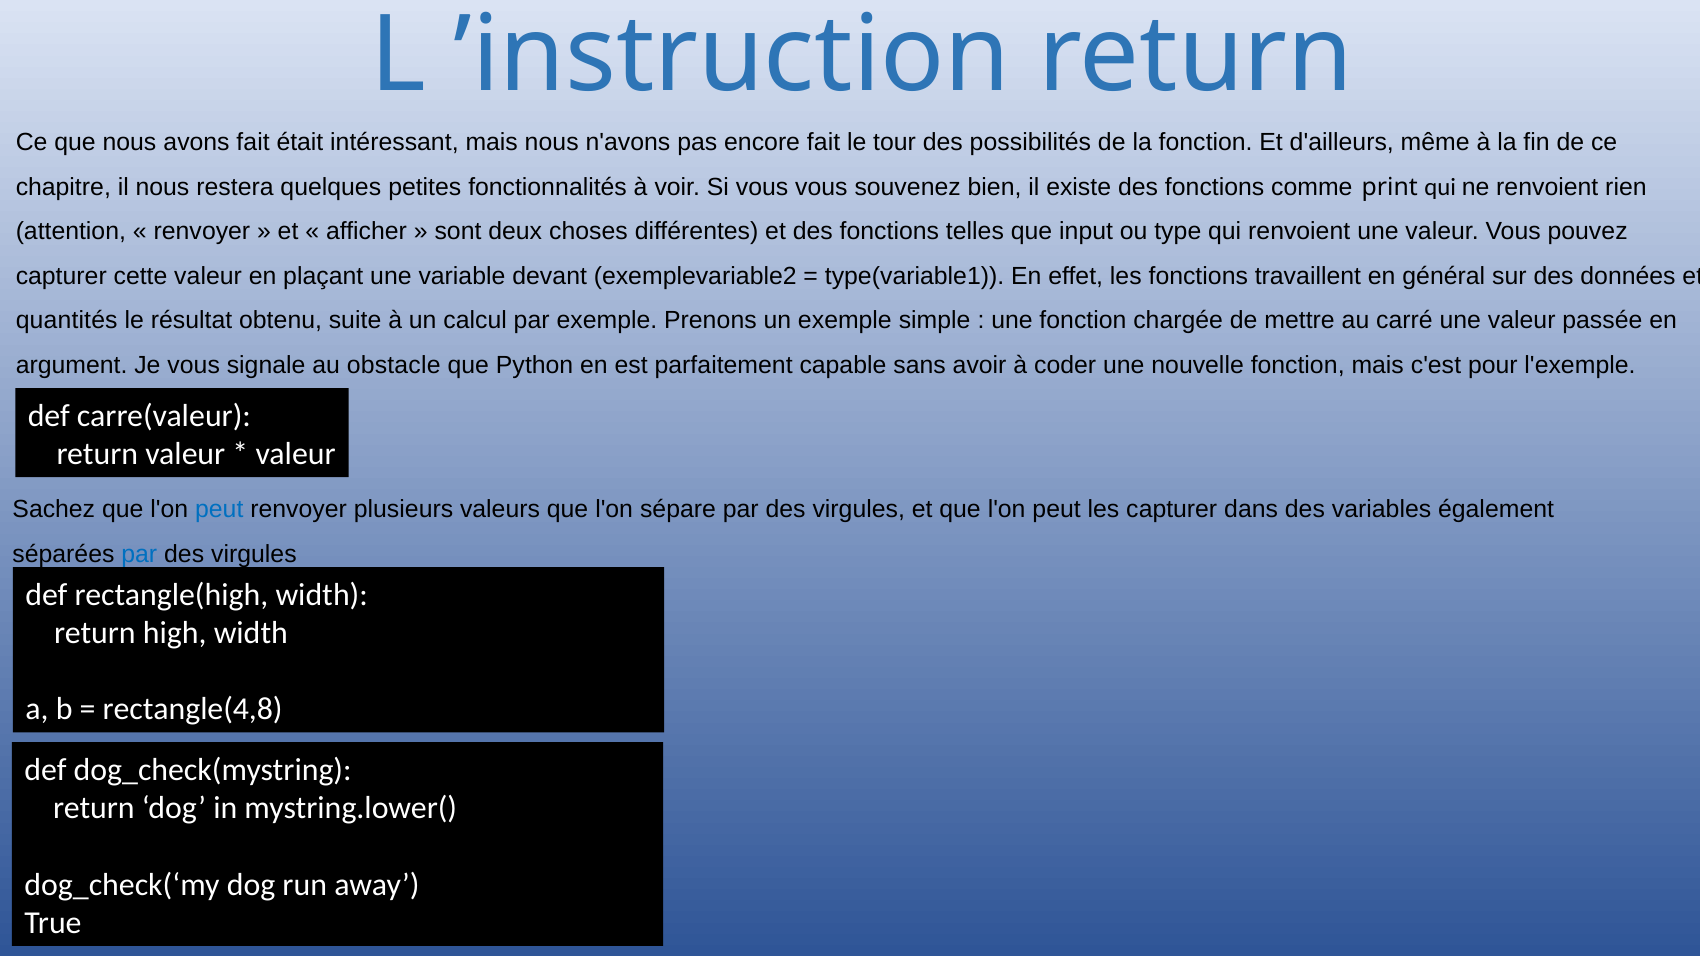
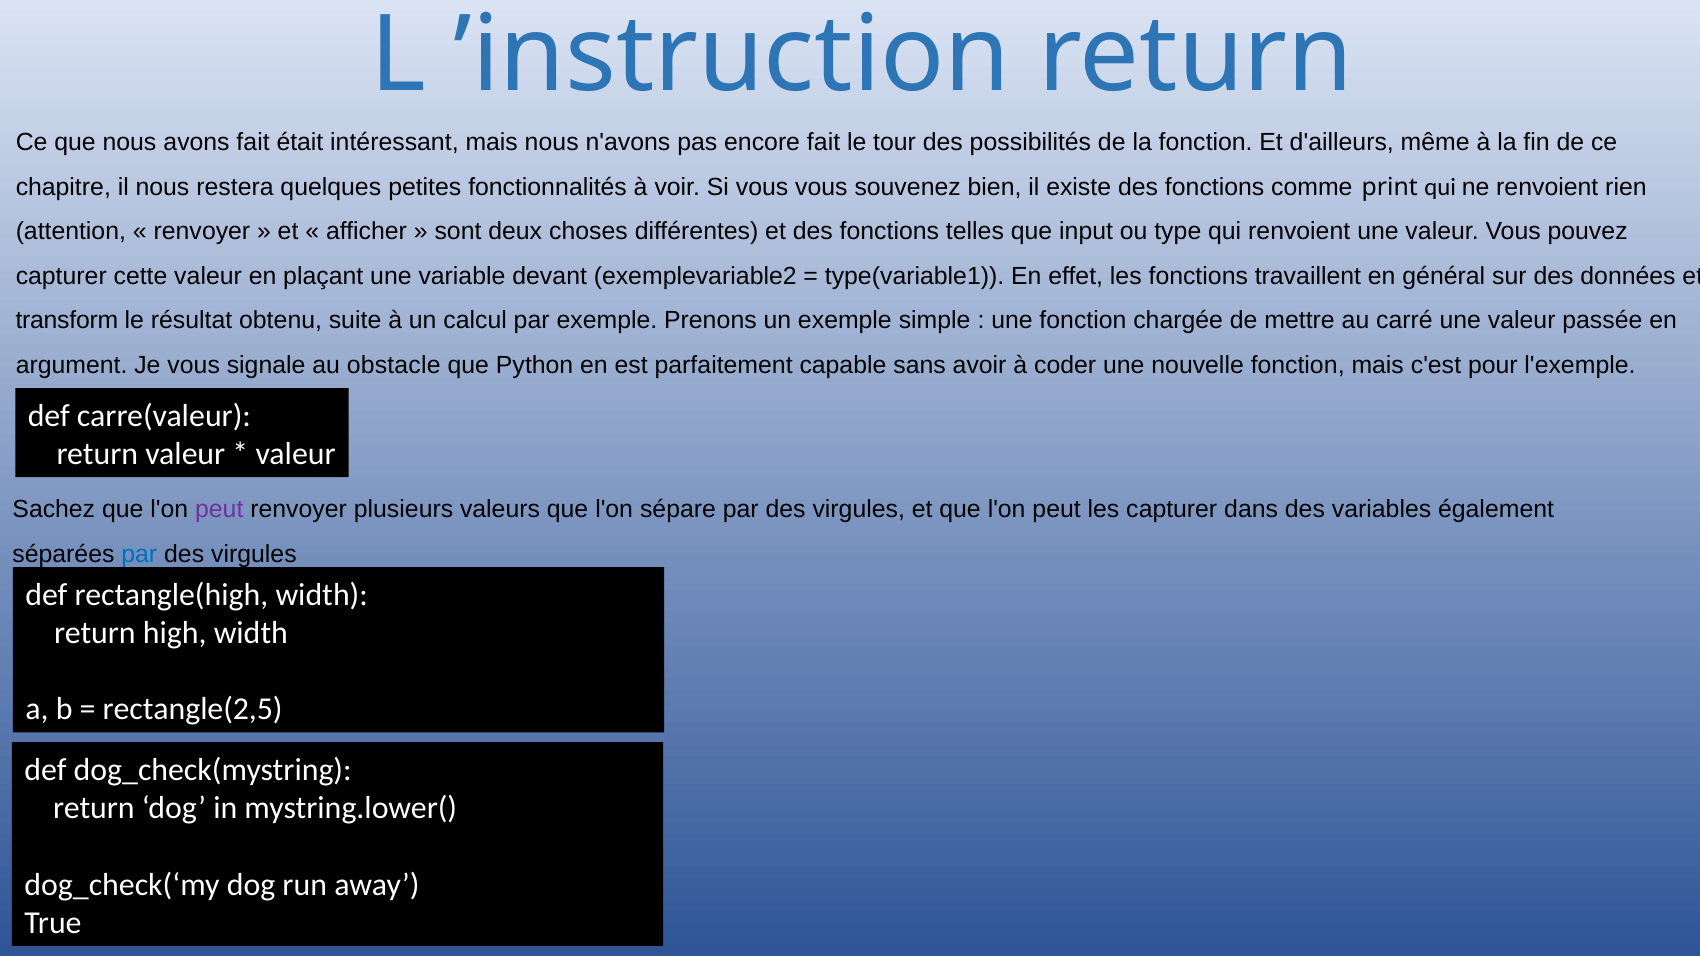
quantités: quantités -> transform (67, 321)
peut colour: blue -> purple (219, 509)
rectangle(4,8: rectangle(4,8 -> rectangle(2,5 (193, 710)
